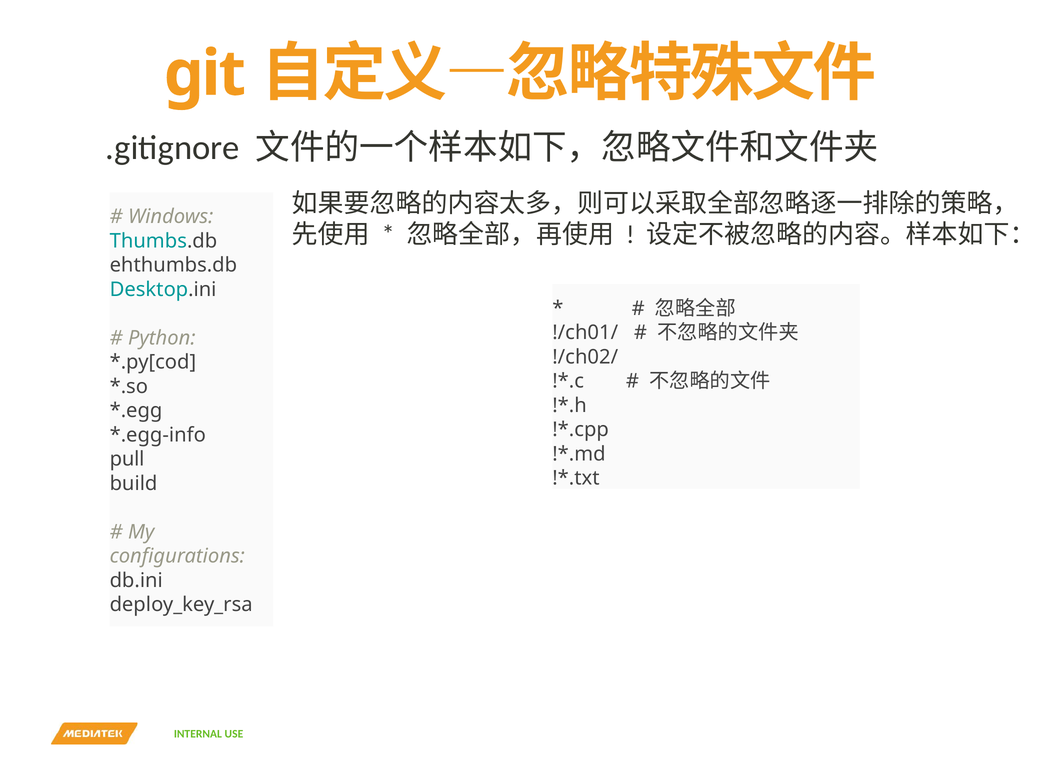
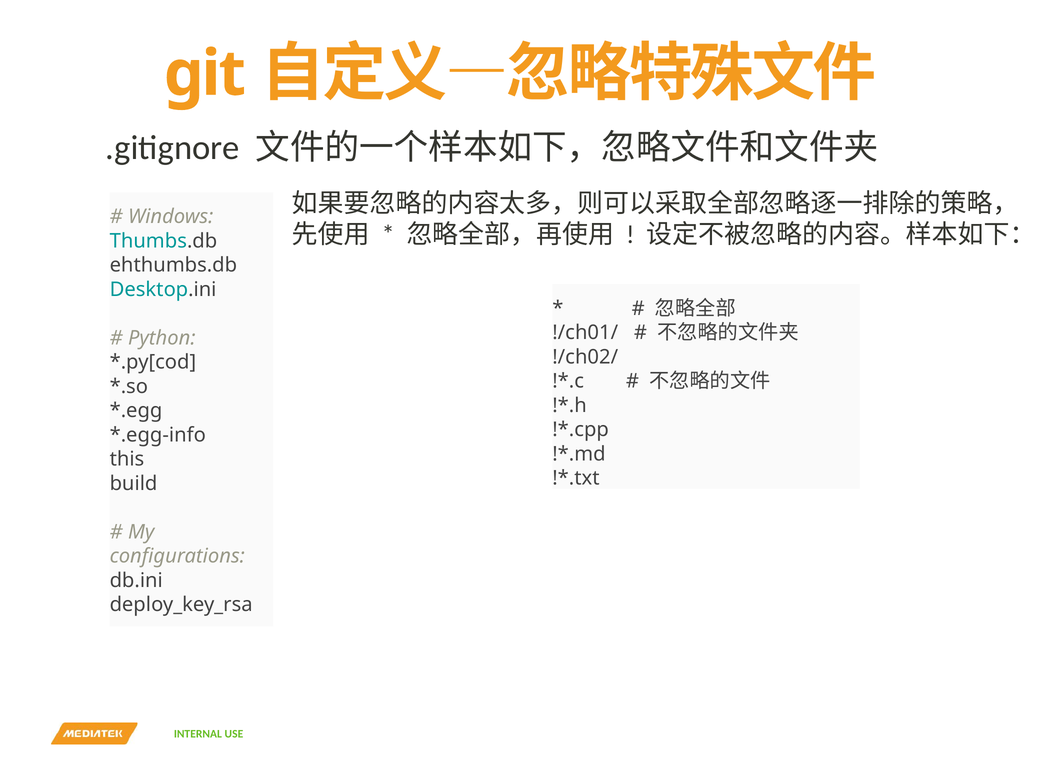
pull: pull -> this (127, 459)
